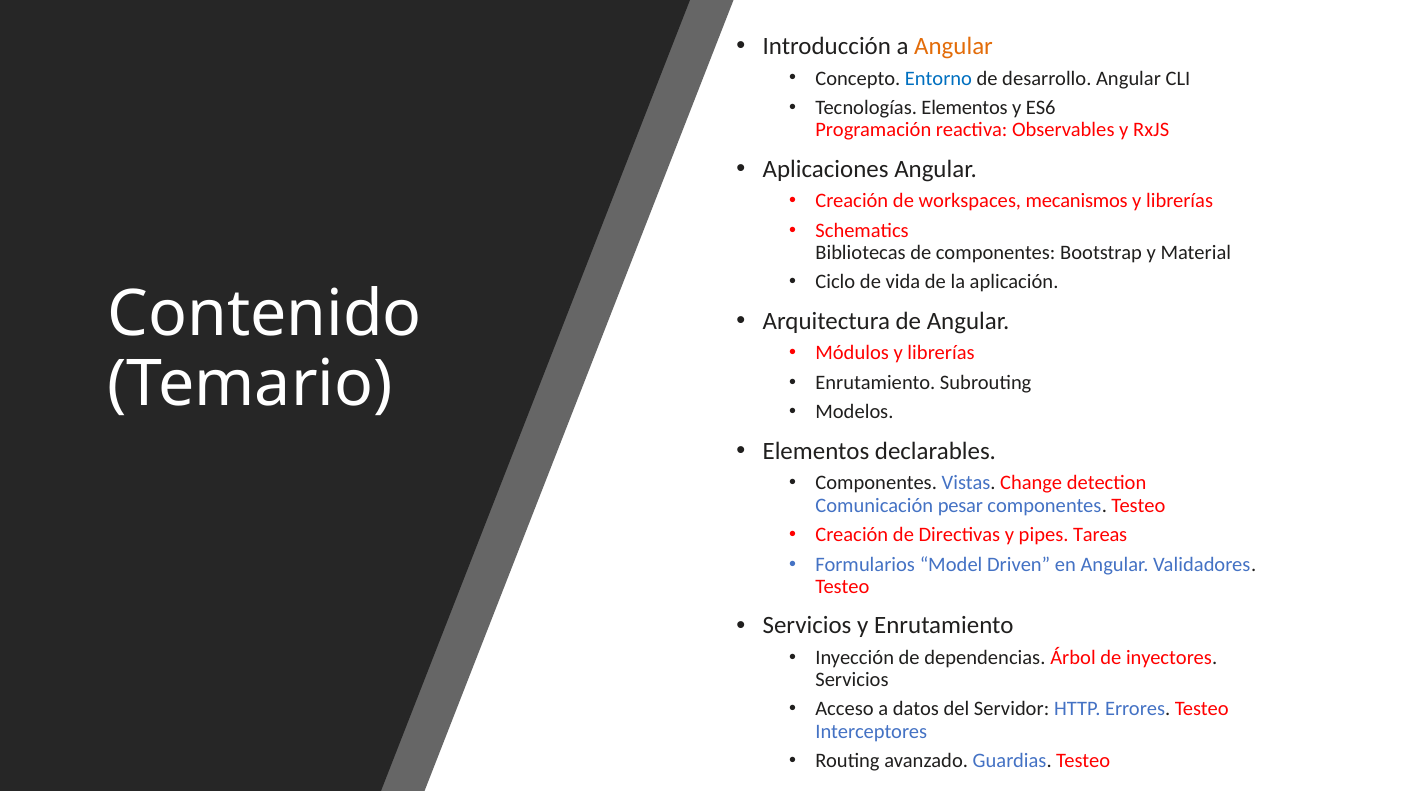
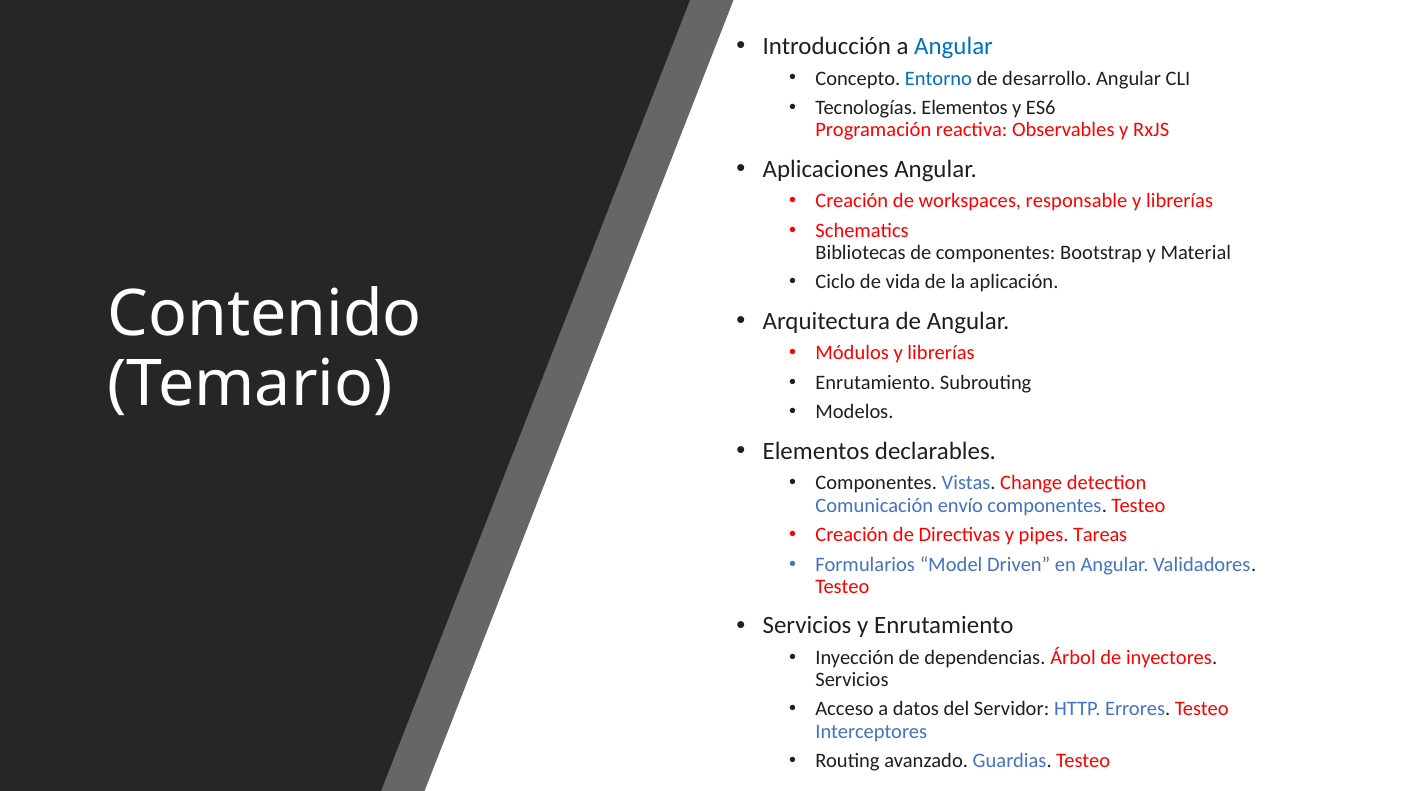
Angular colour: orange -> blue (954, 46)
mecanismos: mecanismos -> responsable (1077, 201)
pesar: pesar -> envío (960, 506)
